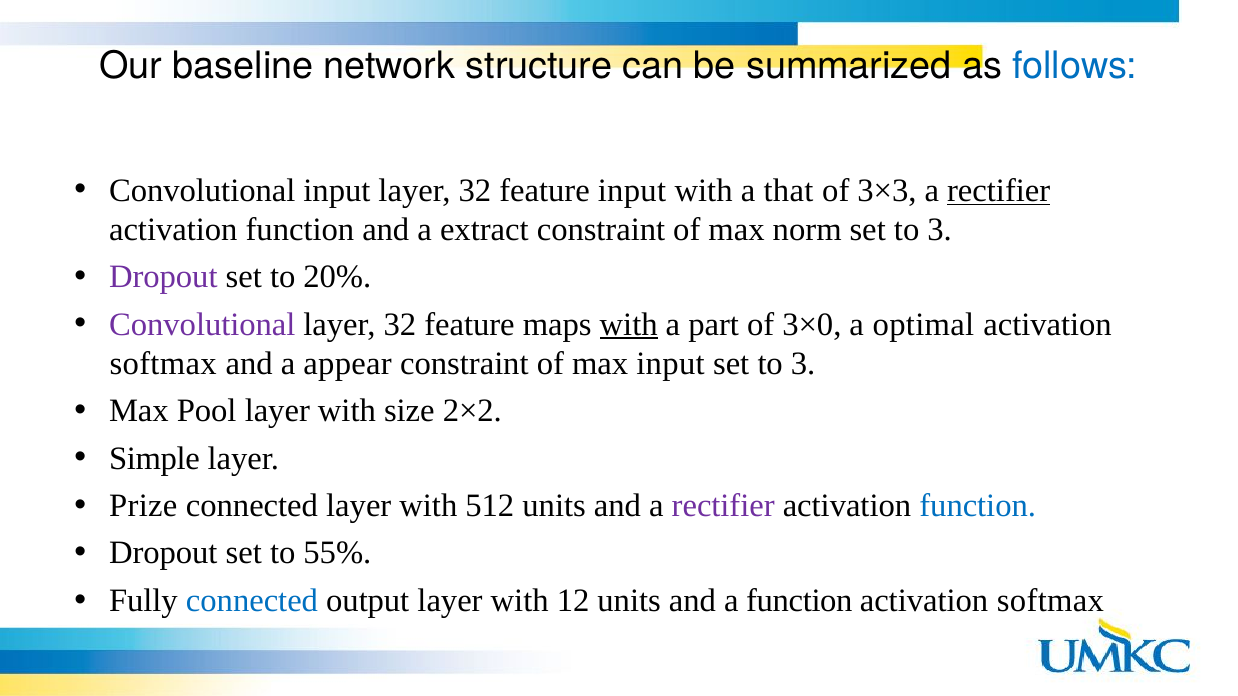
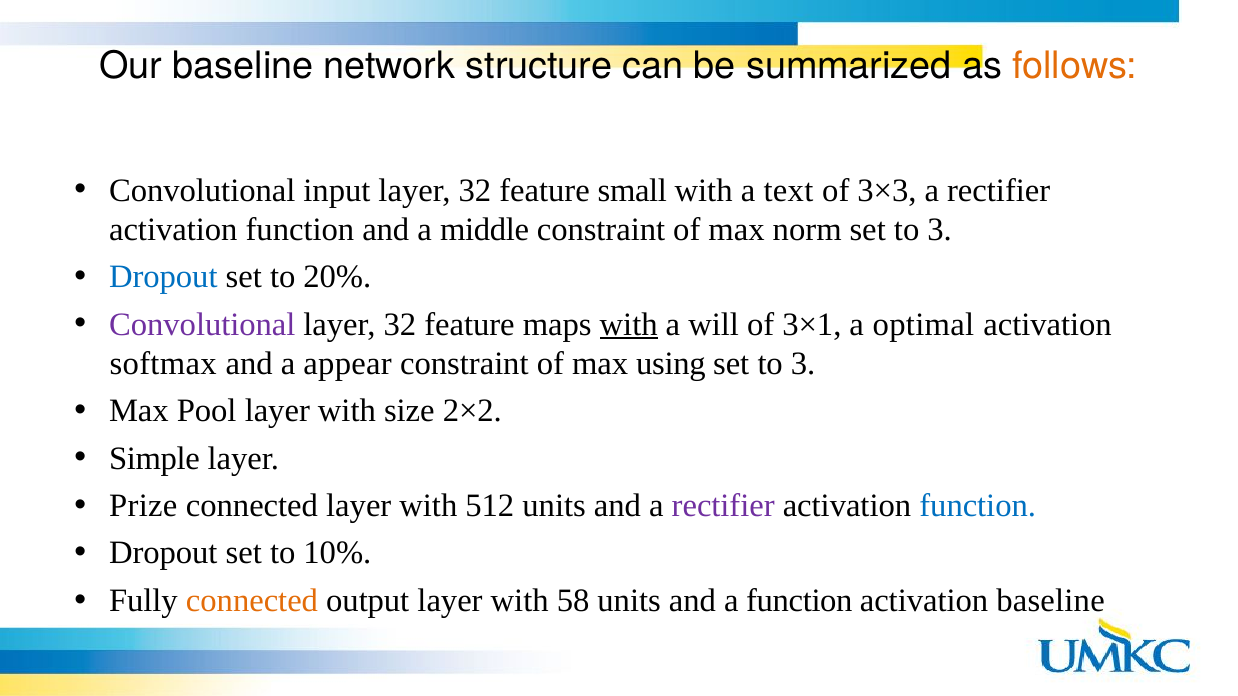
follows colour: blue -> orange (1075, 66)
feature input: input -> small (632, 191)
that: that -> text (788, 191)
rectifier underline: present -> none (999, 191)
extract: extract -> middle (484, 230)
Dropout colour: purple -> blue (163, 277)
part: part -> will (714, 325)
3×0: 3×0 -> 3×1 (812, 325)
max input: input -> using (671, 364)
55%: 55% -> 10% (337, 553)
connected colour: blue -> orange (252, 601)
12: 12 -> 58 (573, 601)
softmax: softmax -> baseline (1051, 601)
